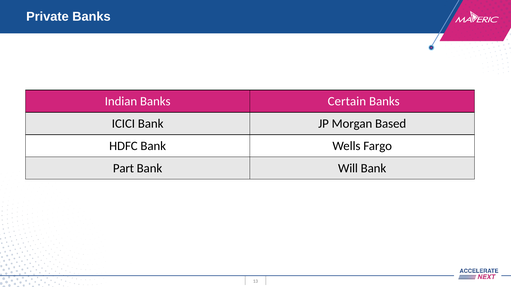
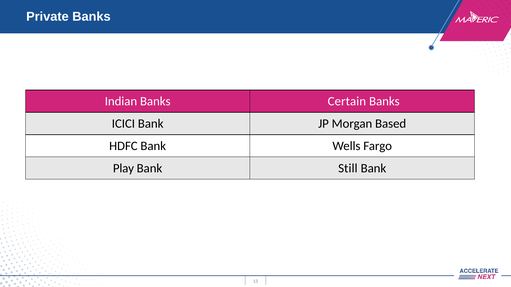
Part: Part -> Play (123, 168)
Will: Will -> Still (348, 168)
